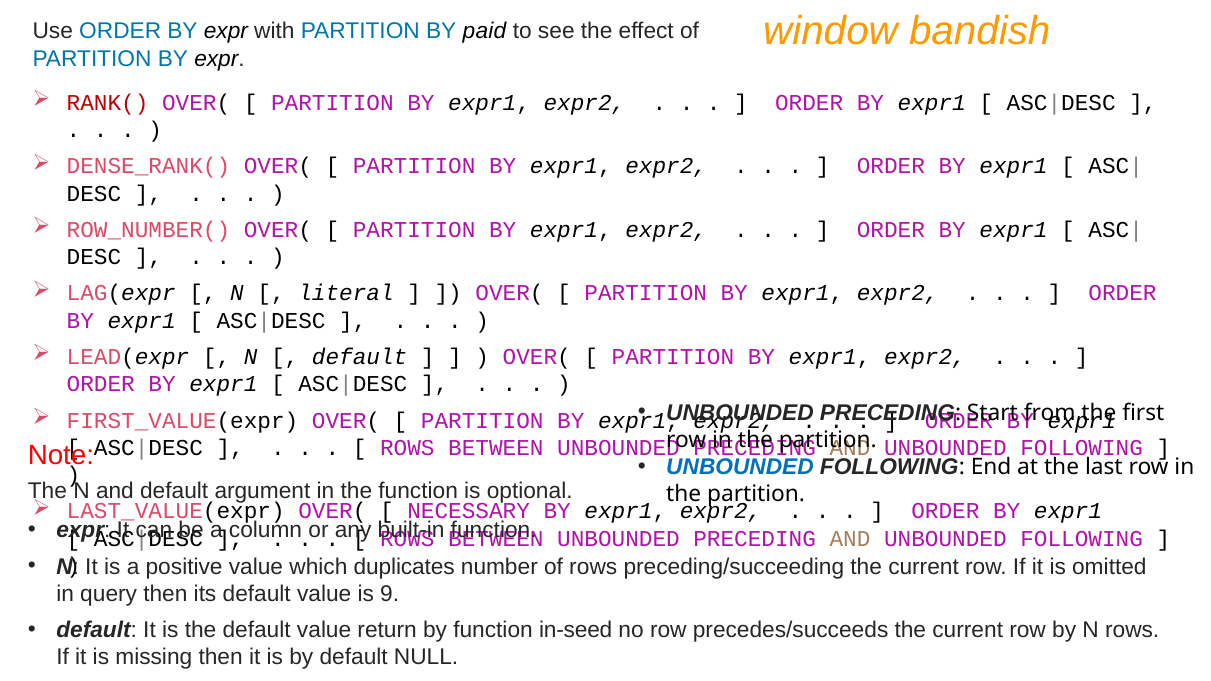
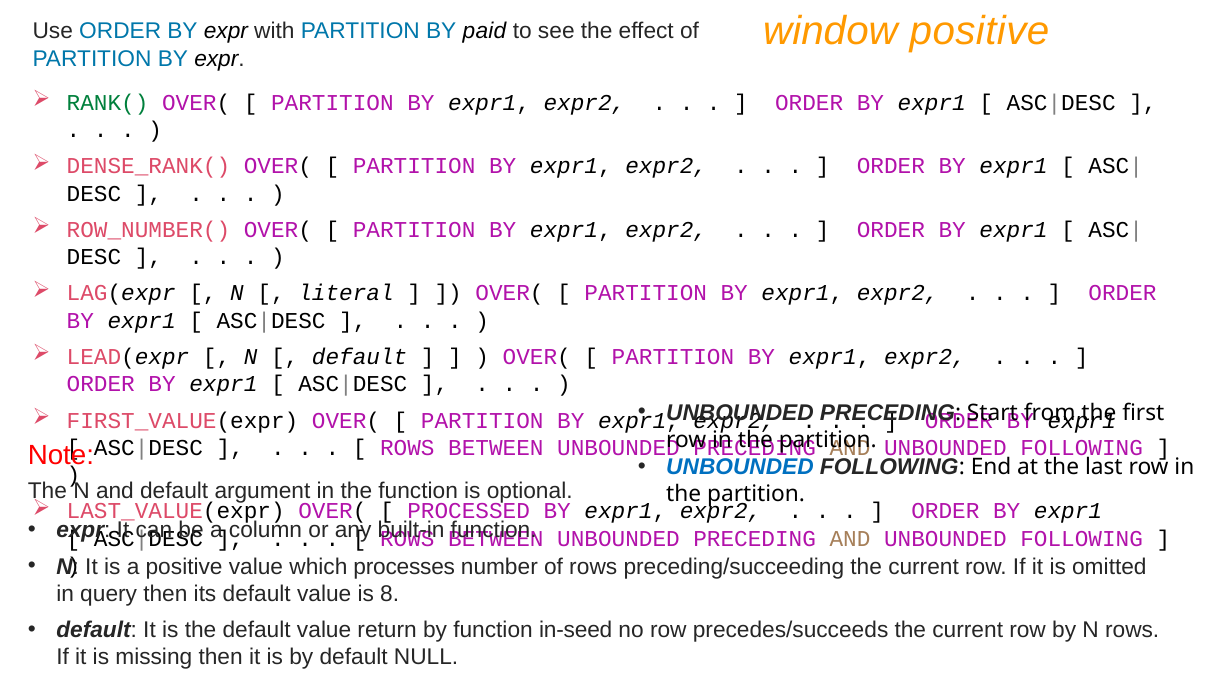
window bandish: bandish -> positive (980, 32)
RANK( colour: red -> green (108, 103)
NECESSARY: NECESSARY -> PROCESSED (469, 511)
duplicates: duplicates -> processes (404, 567)
9: 9 -> 8 (390, 594)
